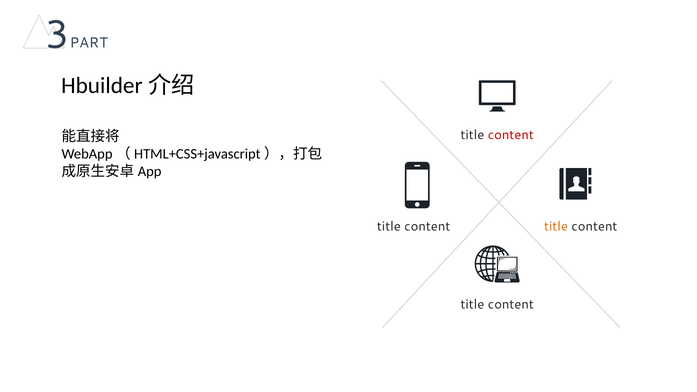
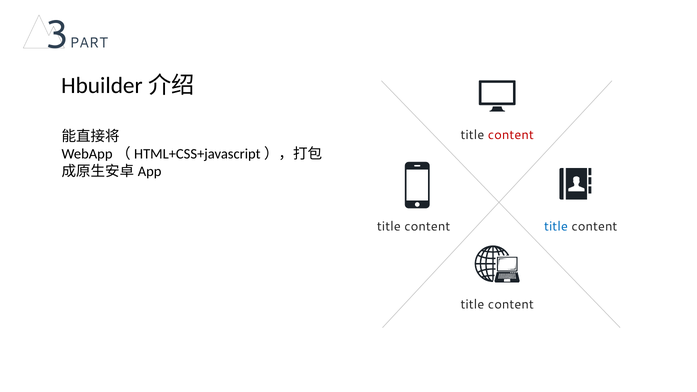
title colour: orange -> blue (556, 226)
